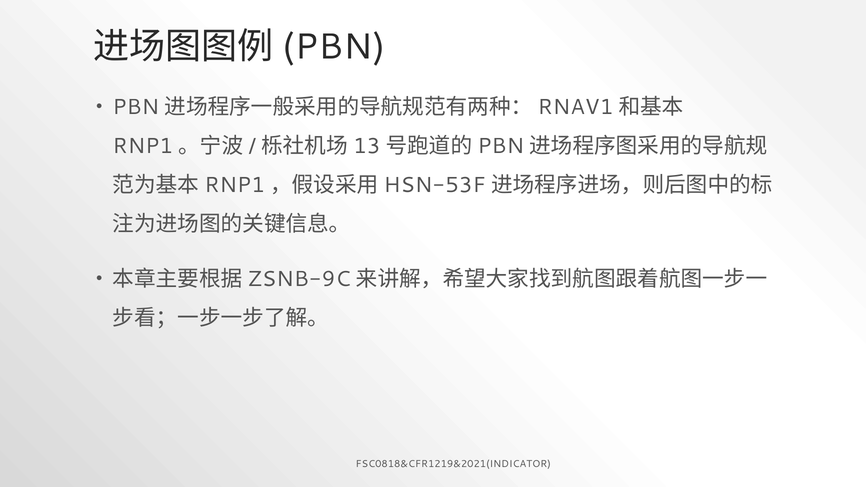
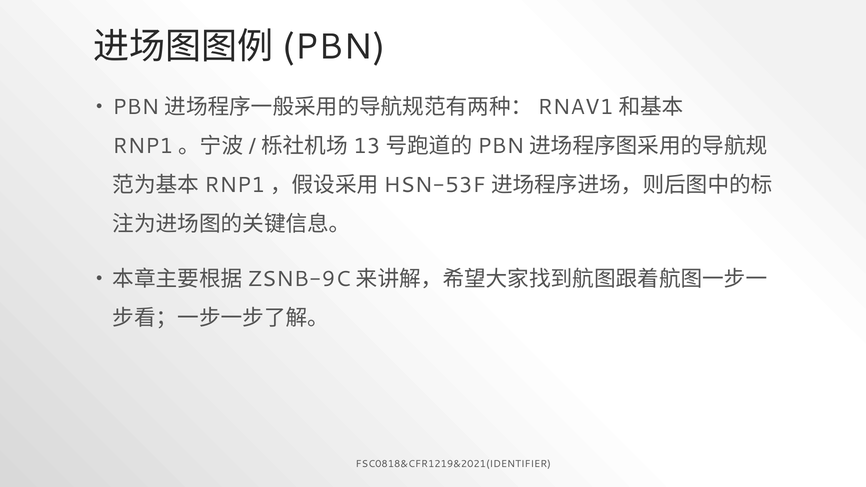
FSC0818&CFR1219&2021(INDICATOR: FSC0818&CFR1219&2021(INDICATOR -> FSC0818&CFR1219&2021(IDENTIFIER (453, 464)
